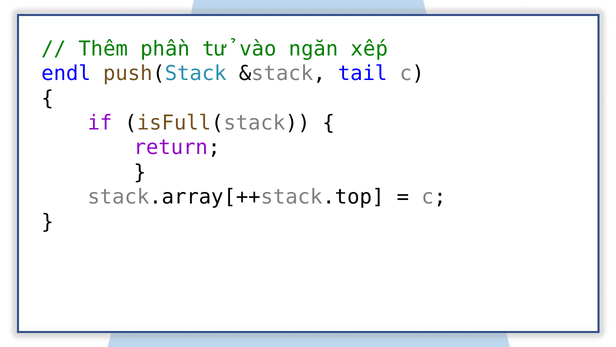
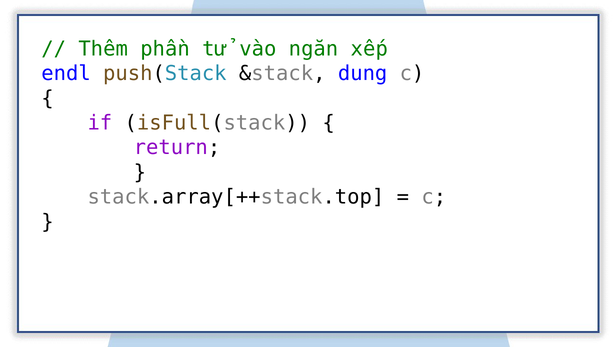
tail: tail -> dung (363, 74)
